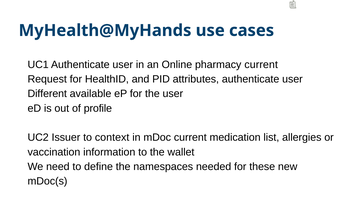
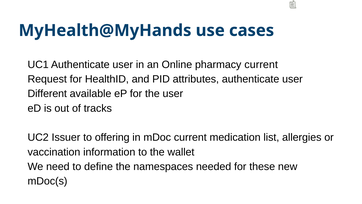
profile: profile -> tracks (98, 108)
context: context -> offering (112, 137)
